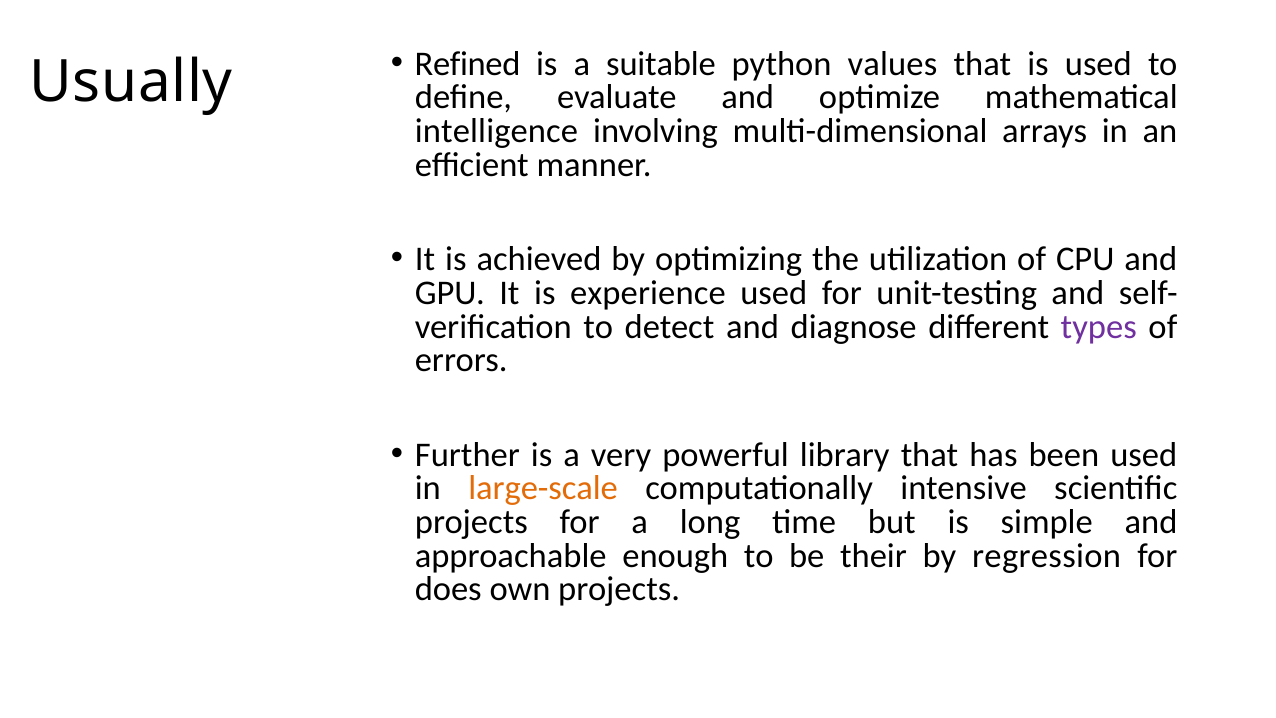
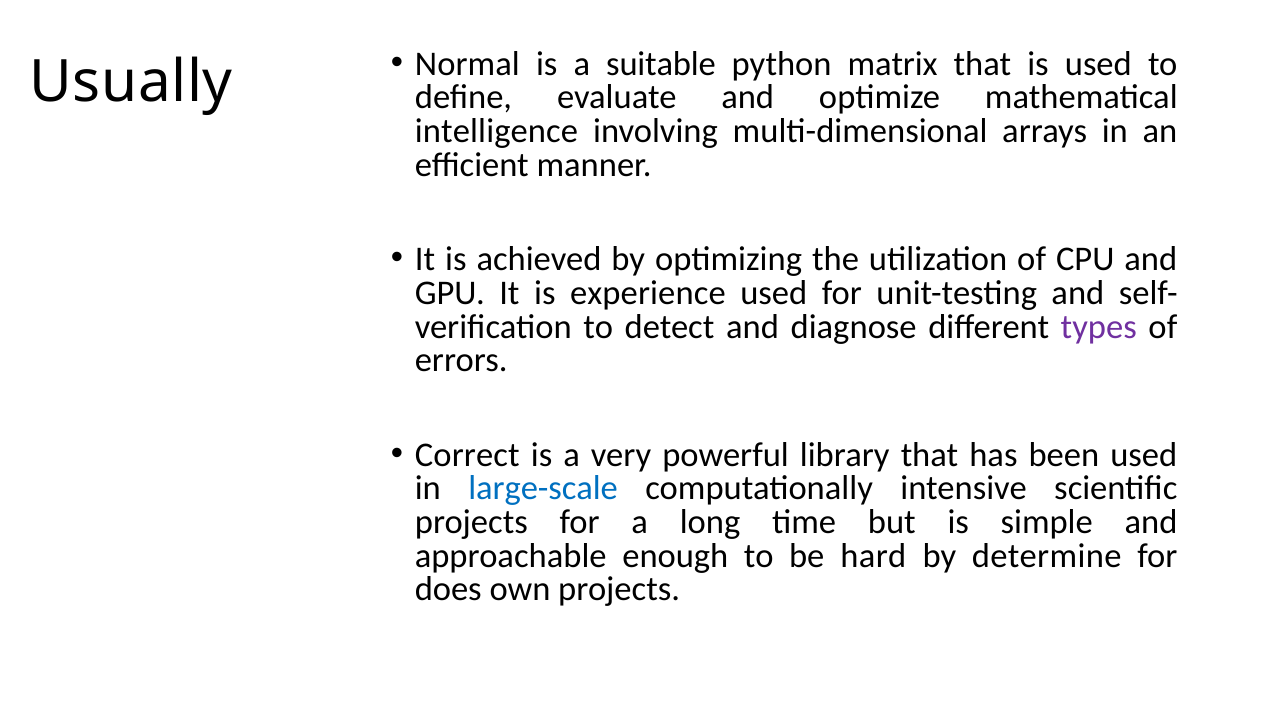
Refined: Refined -> Normal (467, 64)
values: values -> matrix (893, 64)
Further: Further -> Correct (467, 455)
large-scale colour: orange -> blue (543, 488)
their: their -> hard (873, 556)
regression: regression -> determine (1047, 556)
